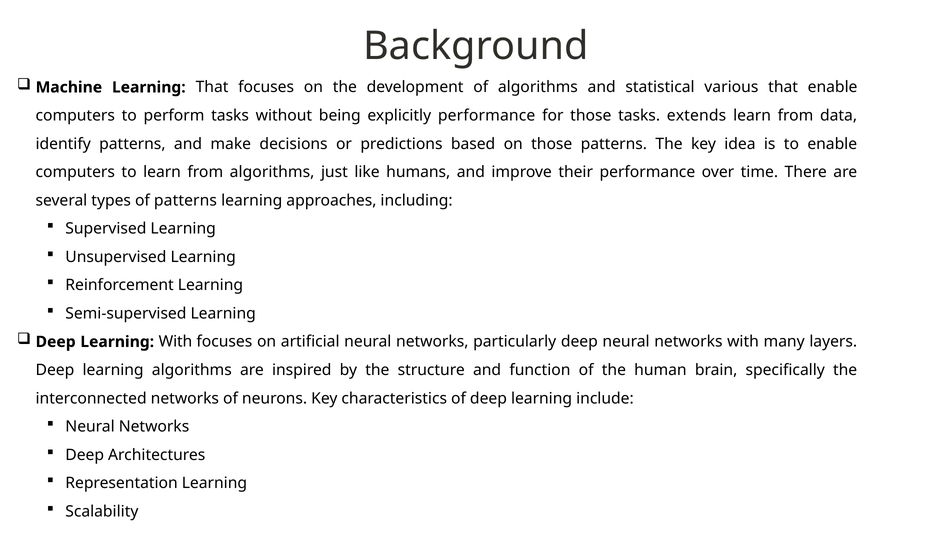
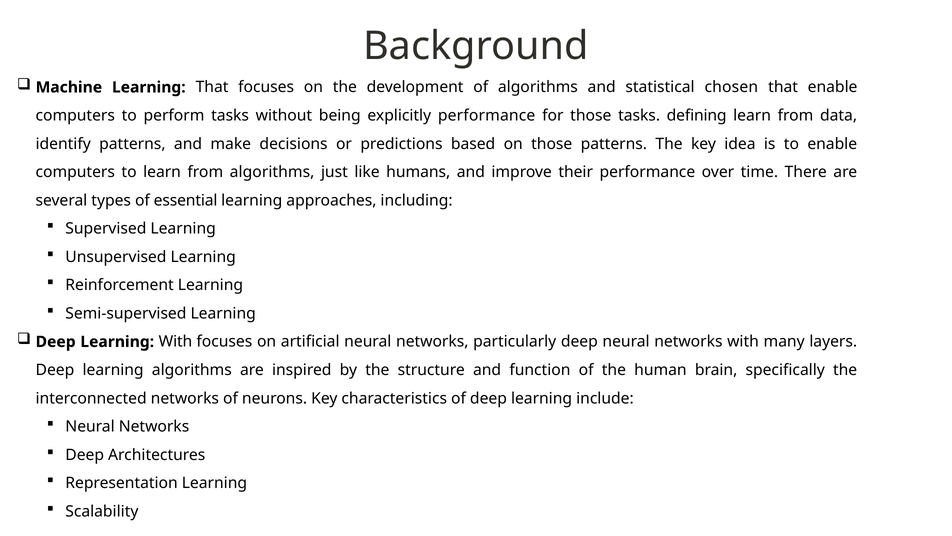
various: various -> chosen (731, 87)
extends: extends -> defining (697, 115)
of patterns: patterns -> essential (186, 200)
